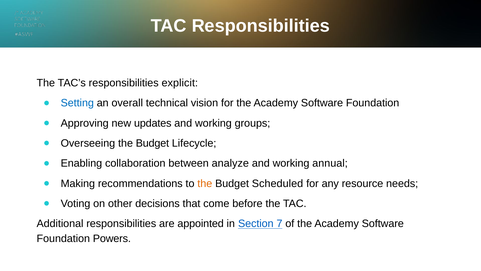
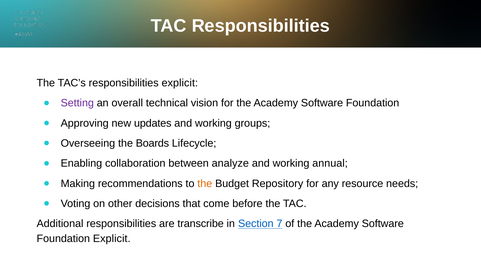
Setting colour: blue -> purple (77, 103)
Overseeing the Budget: Budget -> Boards (152, 143)
Scheduled: Scheduled -> Repository (278, 183)
appointed: appointed -> transcribe (201, 223)
Foundation Powers: Powers -> Explicit (112, 238)
